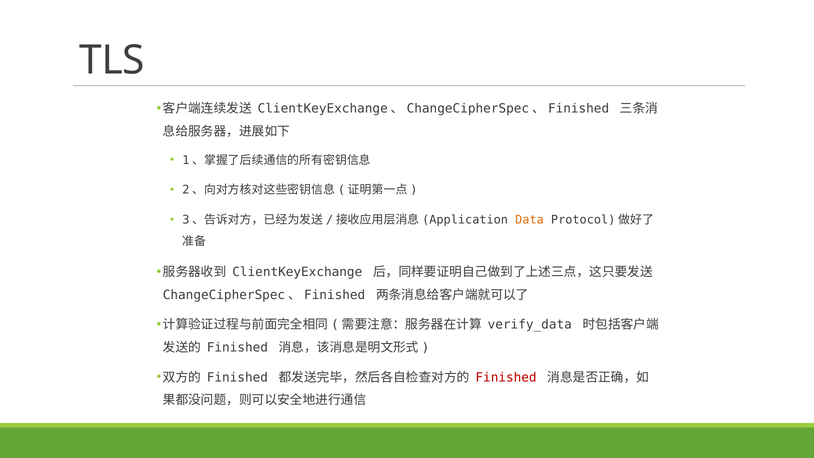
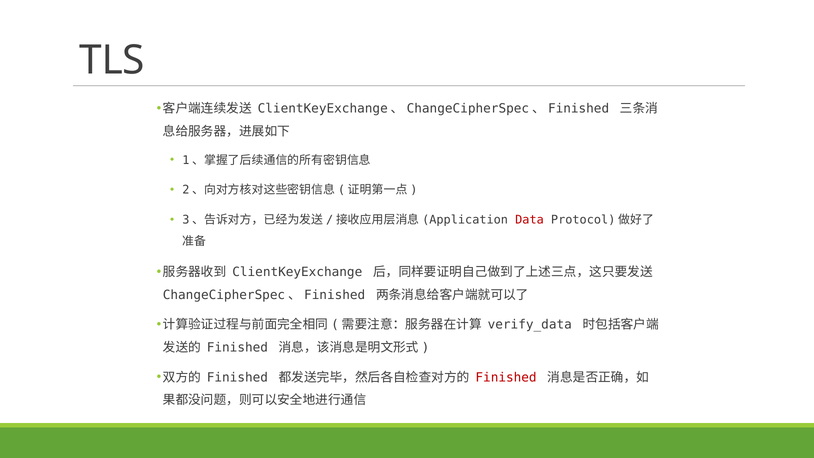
Data colour: orange -> red (530, 220)
